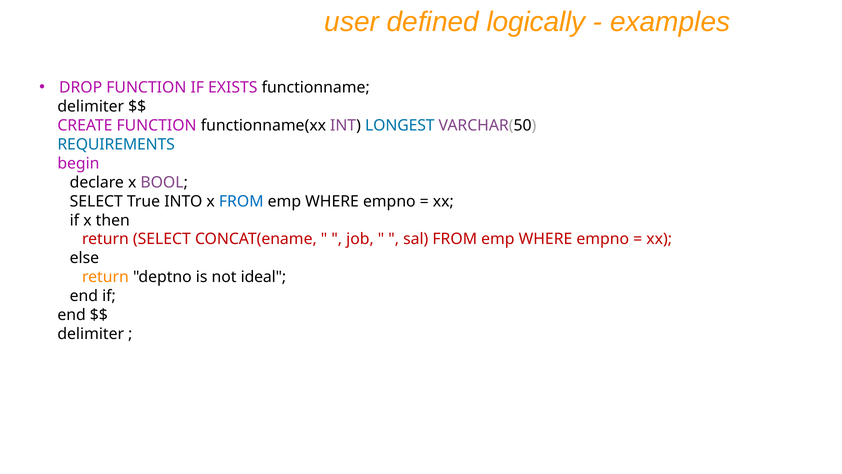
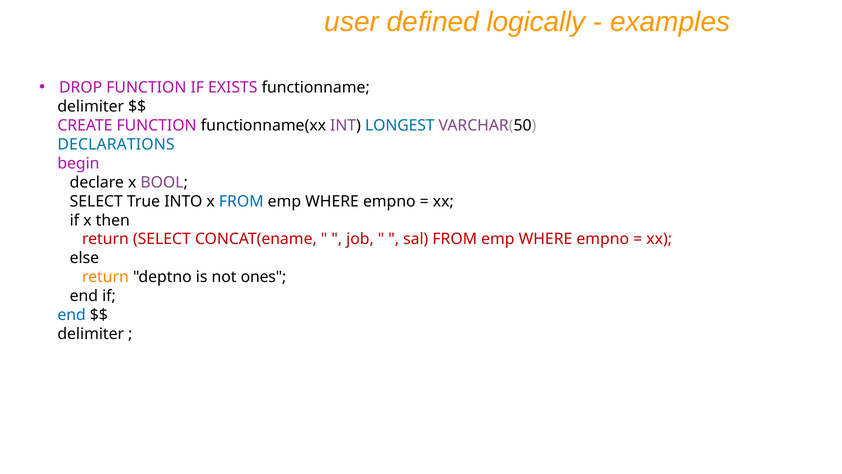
REQUIREMENTS: REQUIREMENTS -> DECLARATIONS (116, 144)
ideal: ideal -> ones (263, 277)
end colour: black -> blue (72, 315)
